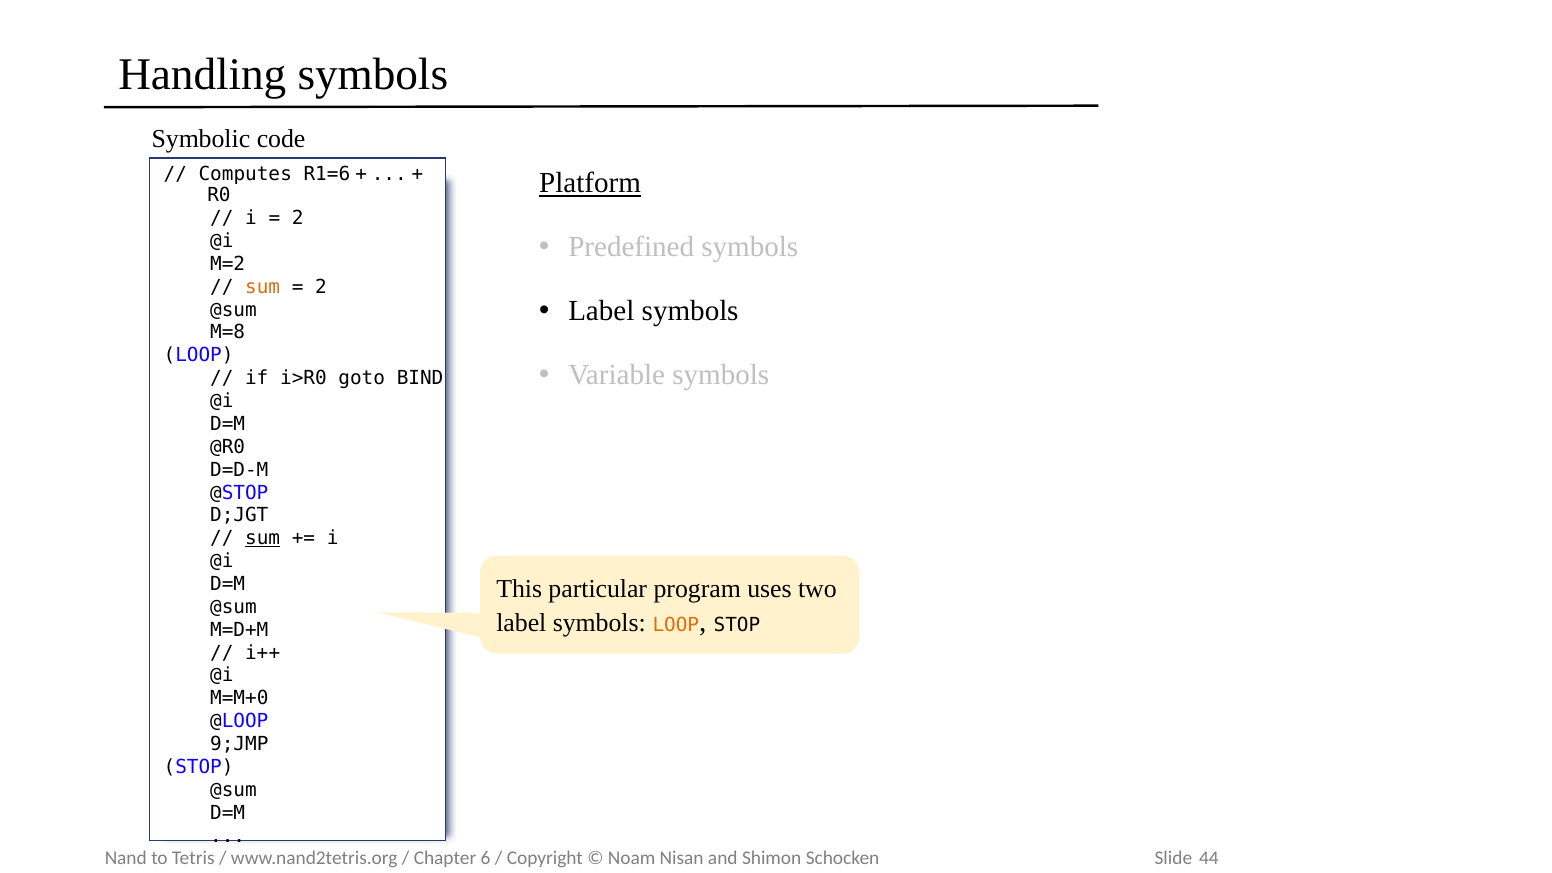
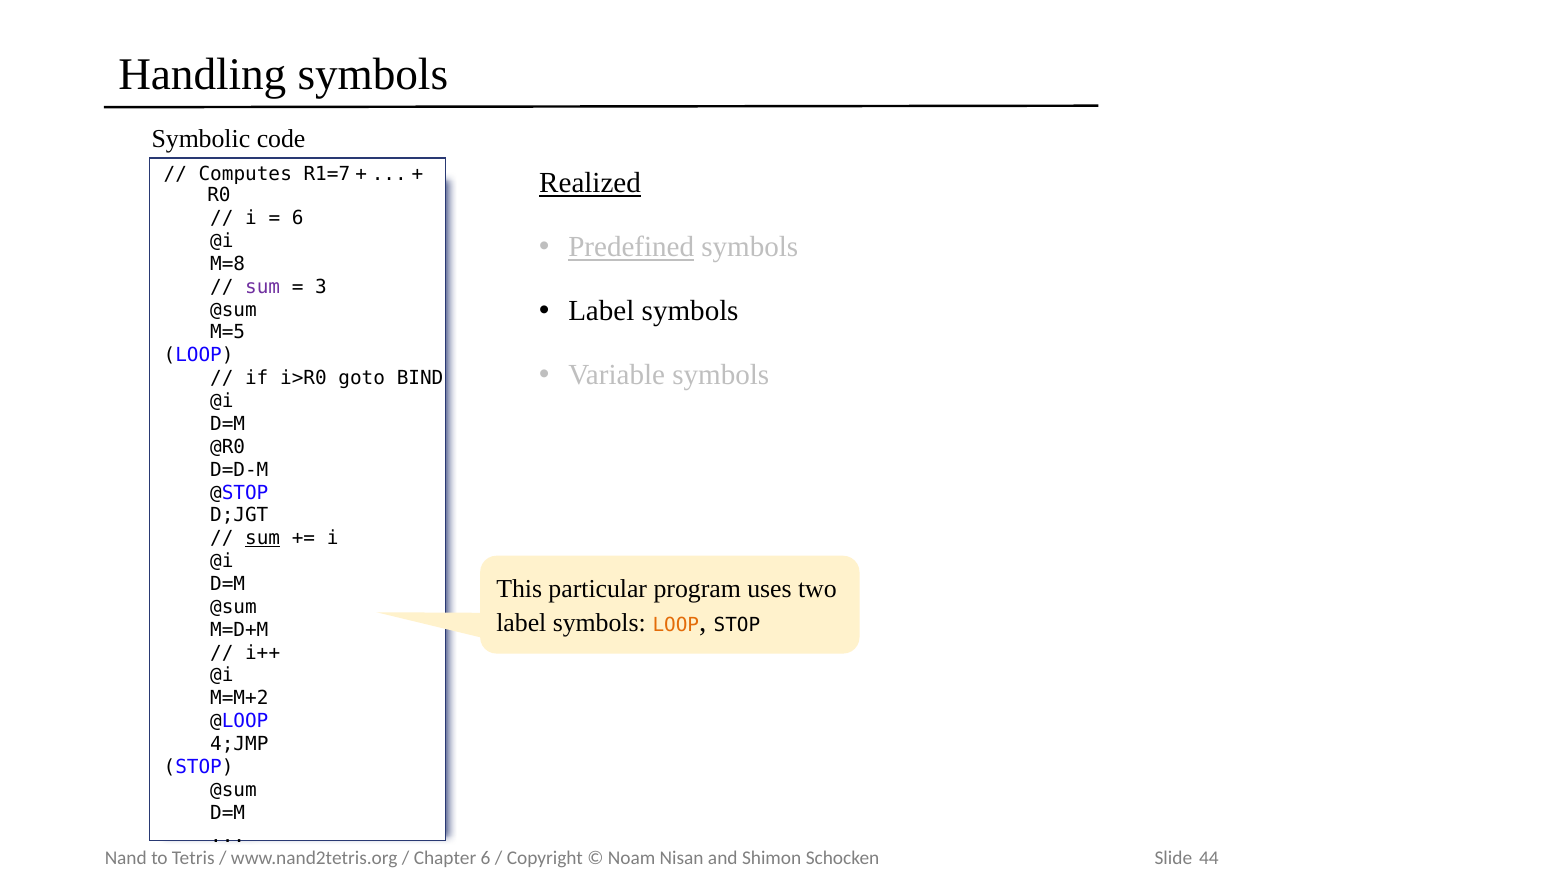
R1=6: R1=6 -> R1=7 (327, 174)
Platform: Platform -> Realized (590, 183)
2: 2 -> 6 (298, 218)
Predefined underline: none -> present (631, 247)
M=2: M=2 -> M=8 (228, 264)
sum colour: orange -> purple (263, 287)
2: 2 -> 3 (321, 287)
M=8: M=8 -> M=5 (228, 333)
M=M+0: M=M+0 -> M=M+2 (239, 698)
9;JMP: 9;JMP -> 4;JMP (239, 744)
